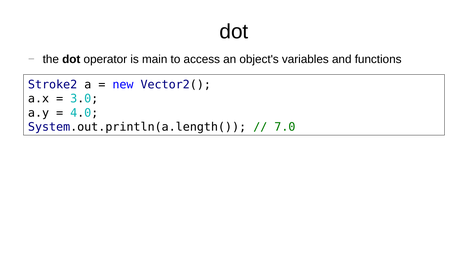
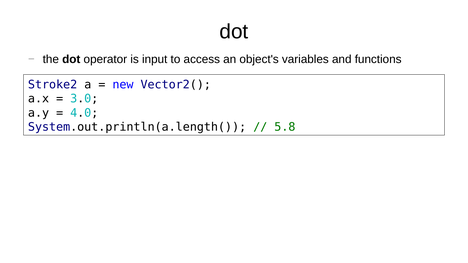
main: main -> input (155, 59)
7.0: 7.0 -> 5.8 (285, 127)
